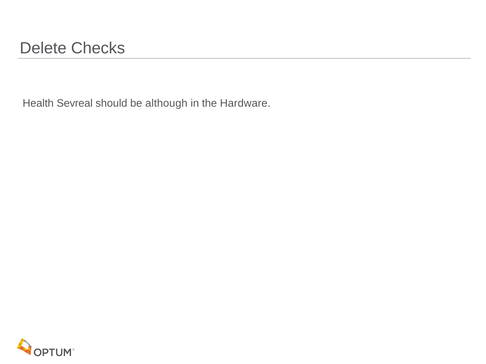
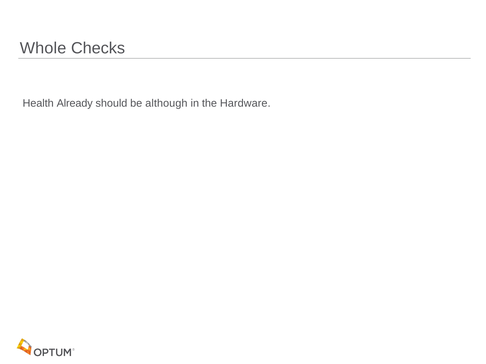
Delete: Delete -> Whole (43, 48)
Sevreal: Sevreal -> Already (75, 103)
